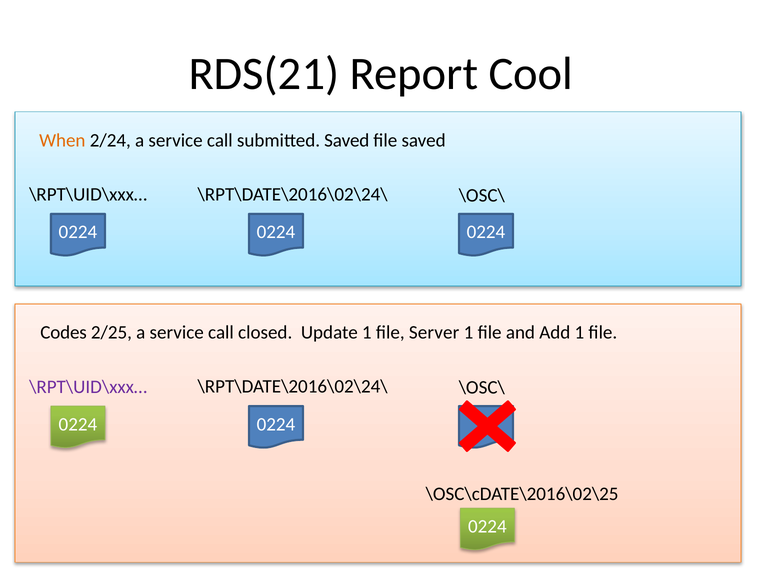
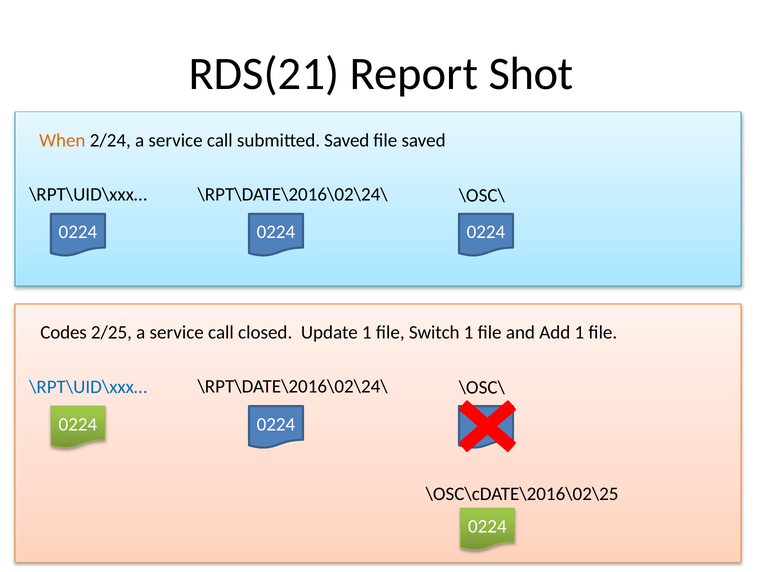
Cool: Cool -> Shot (531, 74)
Server: Server -> Switch (434, 332)
\RPT\UID\xxx… colour: purple -> blue (88, 387)
